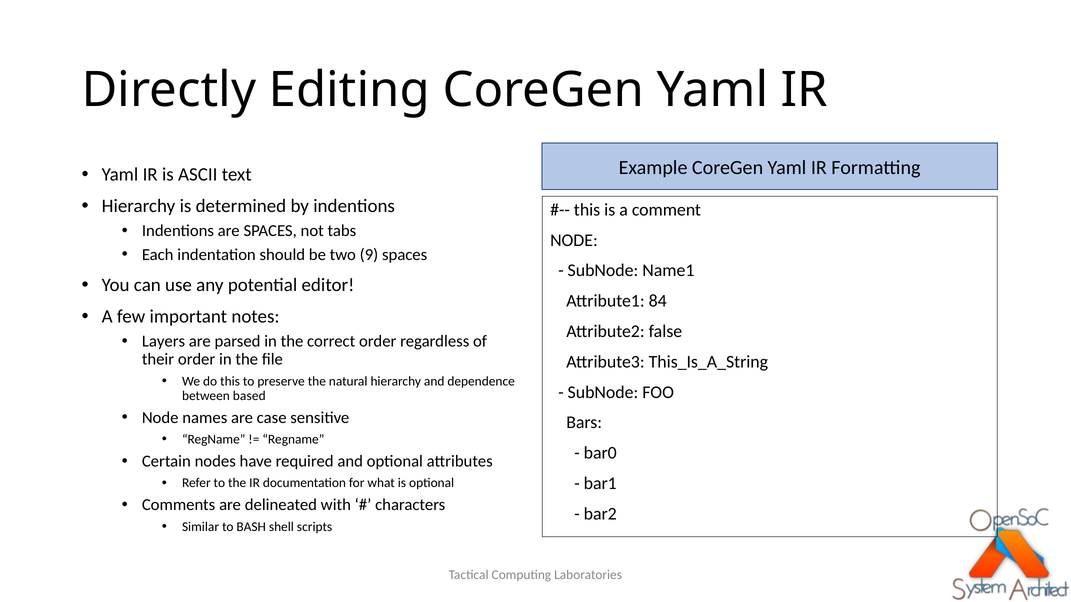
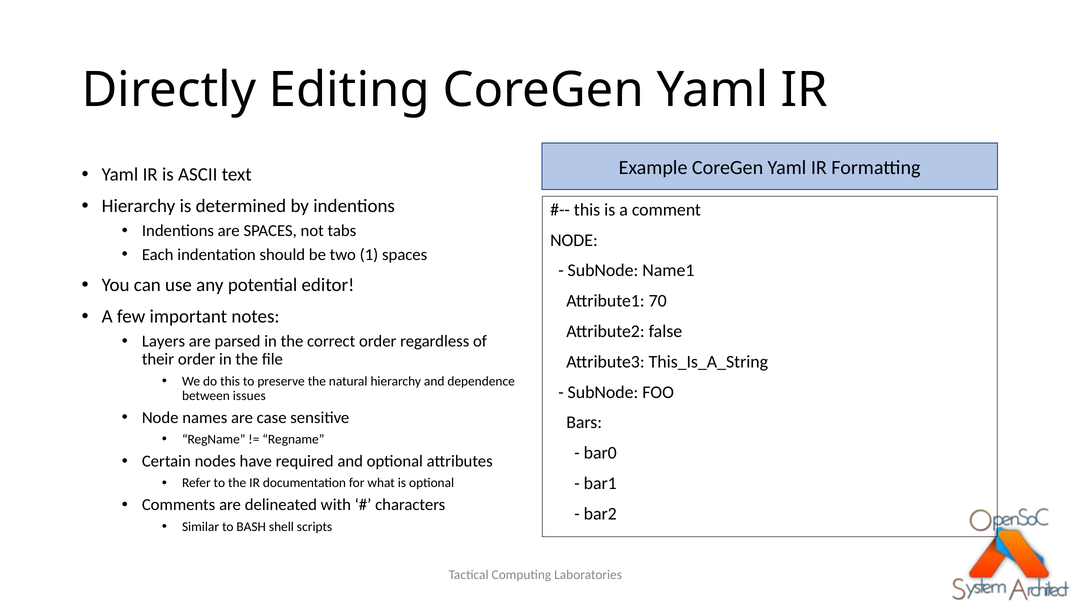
9: 9 -> 1 (369, 255)
84: 84 -> 70 (658, 301)
based: based -> issues (249, 396)
